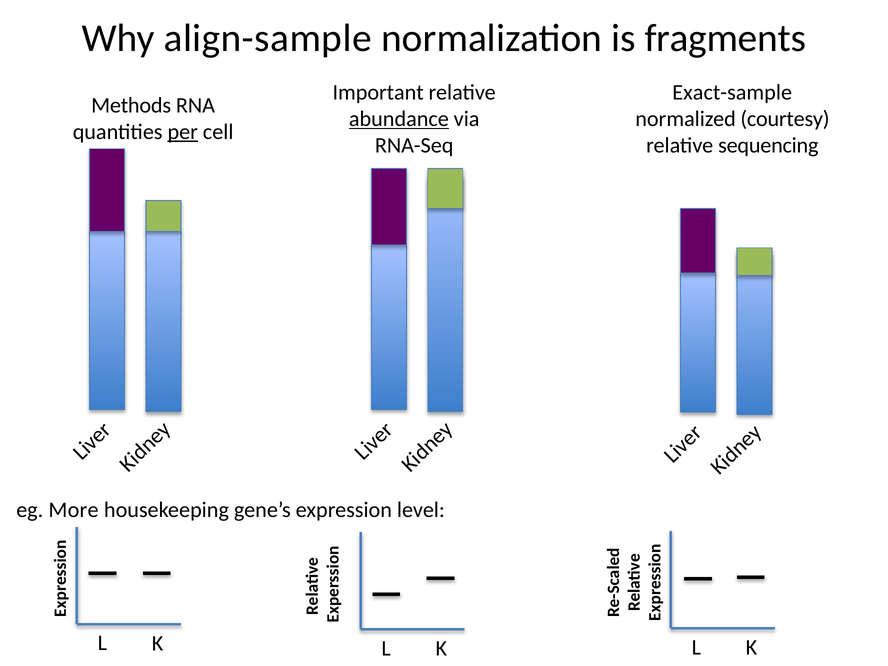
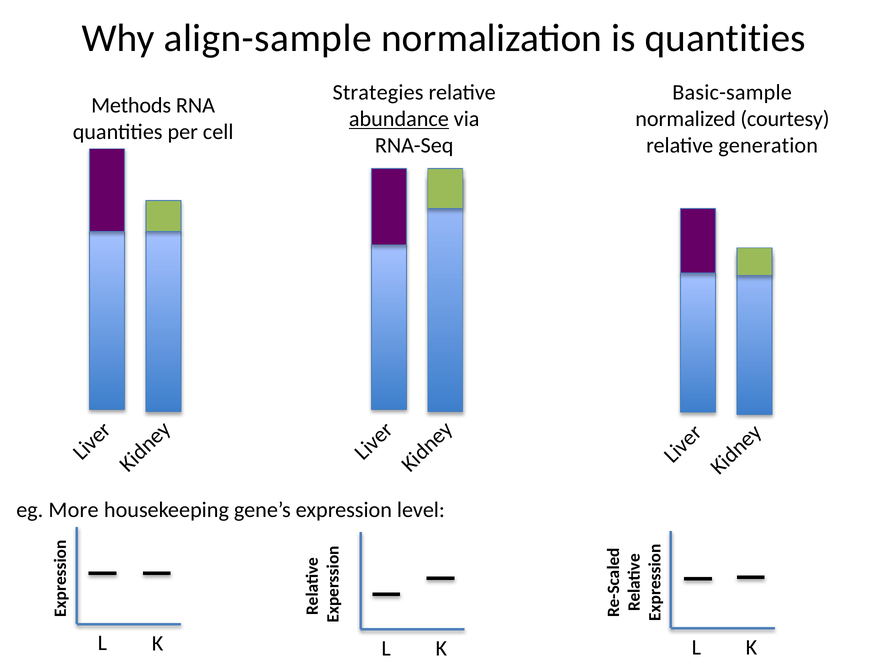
is fragments: fragments -> quantities (725, 38)
Important: Important -> Strategies (378, 92)
Exact-sample: Exact-sample -> Basic-sample (732, 92)
per underline: present -> none (183, 132)
sequencing: sequencing -> generation (768, 146)
